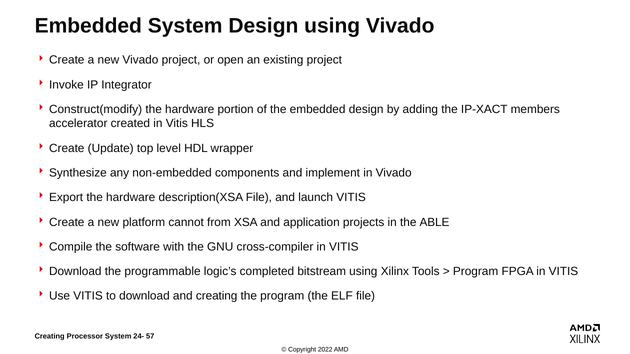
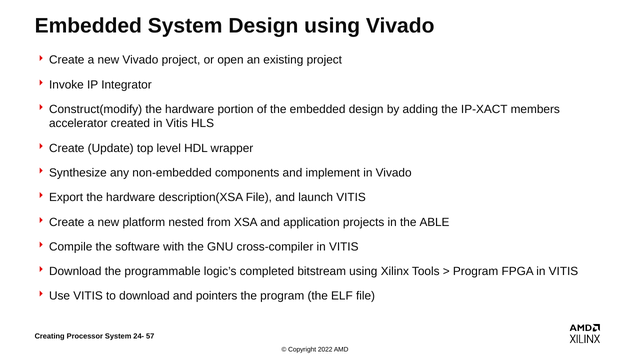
cannot: cannot -> nested (186, 222)
and creating: creating -> pointers (217, 296)
